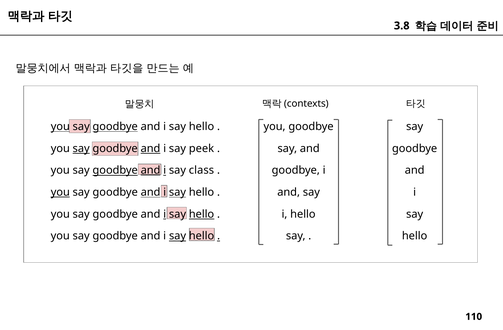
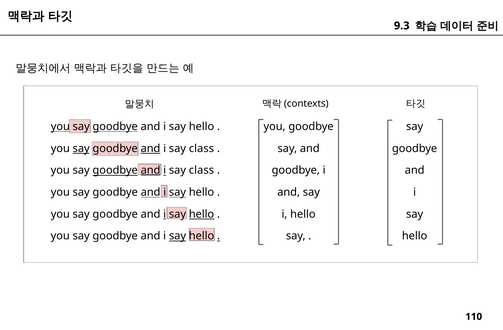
3.8: 3.8 -> 9.3 (402, 26)
peek: peek -> class (201, 149)
you underline: present -> none (60, 192)
